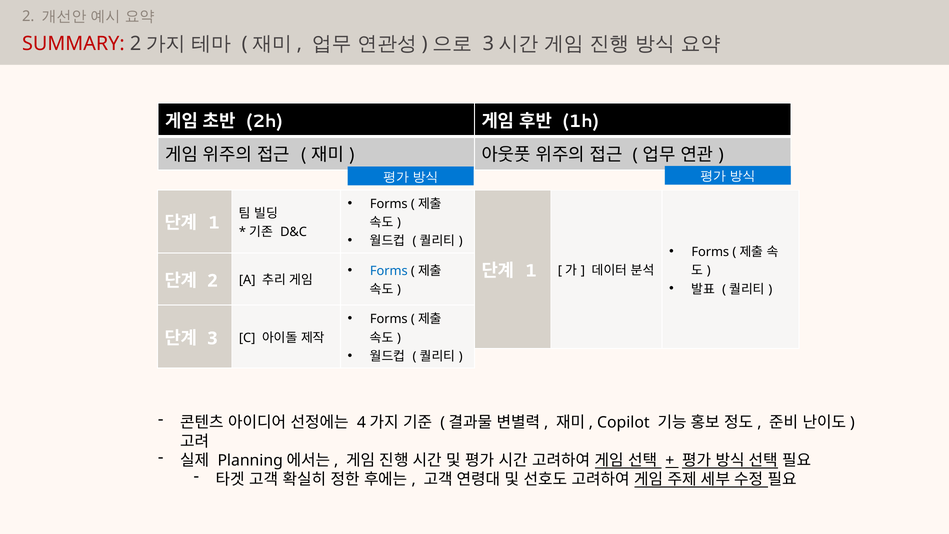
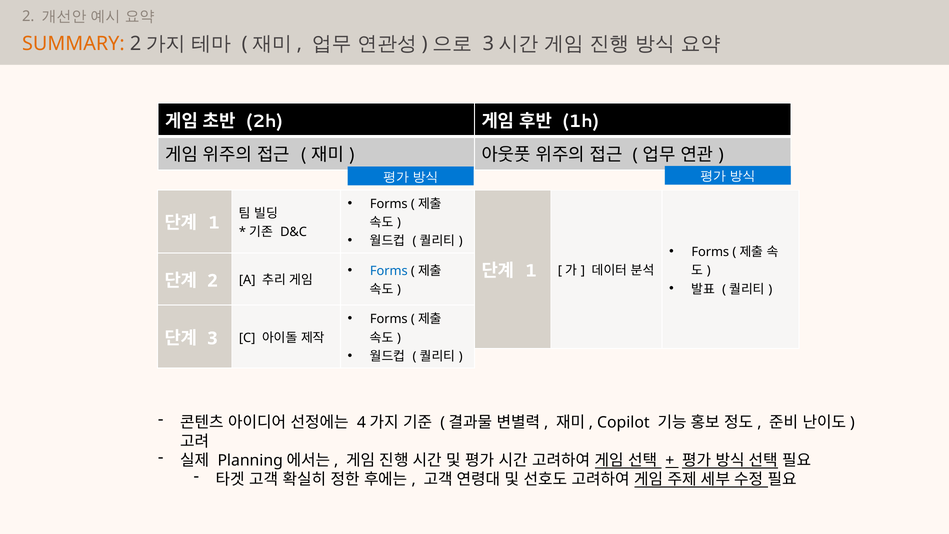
SUMMARY colour: red -> orange (73, 44)
